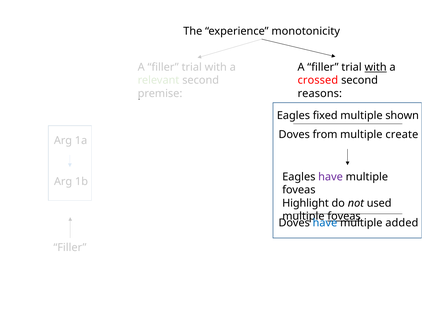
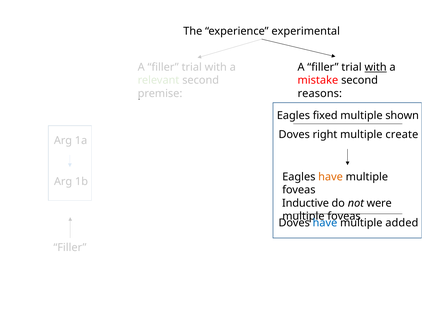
monotonicity: monotonicity -> experimental (306, 31)
crossed: crossed -> mistake (318, 80)
from: from -> right (325, 134)
have colour: purple -> orange (331, 176)
Highlight: Highlight -> Inductive (306, 203)
used: used -> were (379, 203)
foveas underline: present -> none (344, 216)
